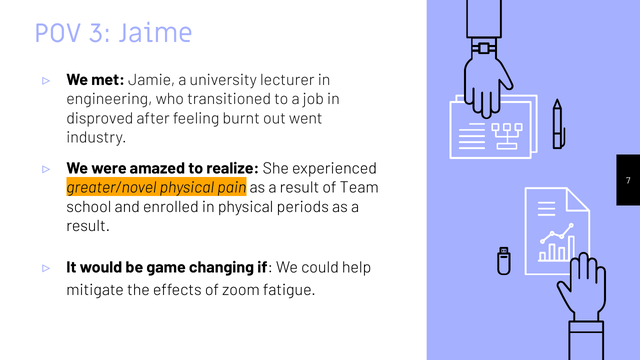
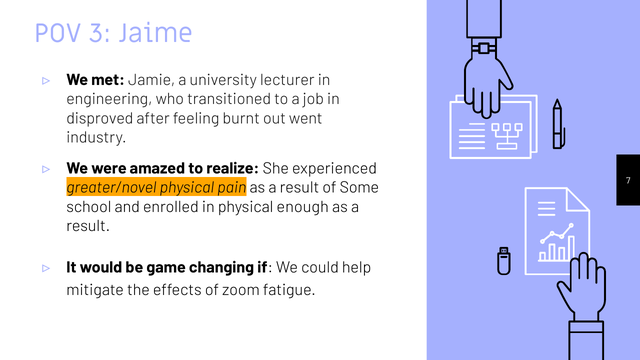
Team: Team -> Some (359, 188)
periods: periods -> enough (303, 207)
